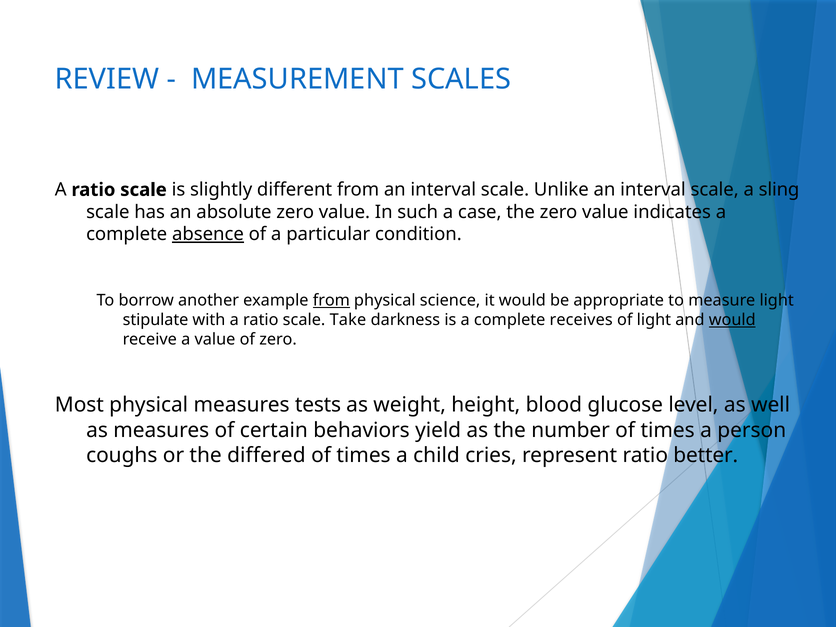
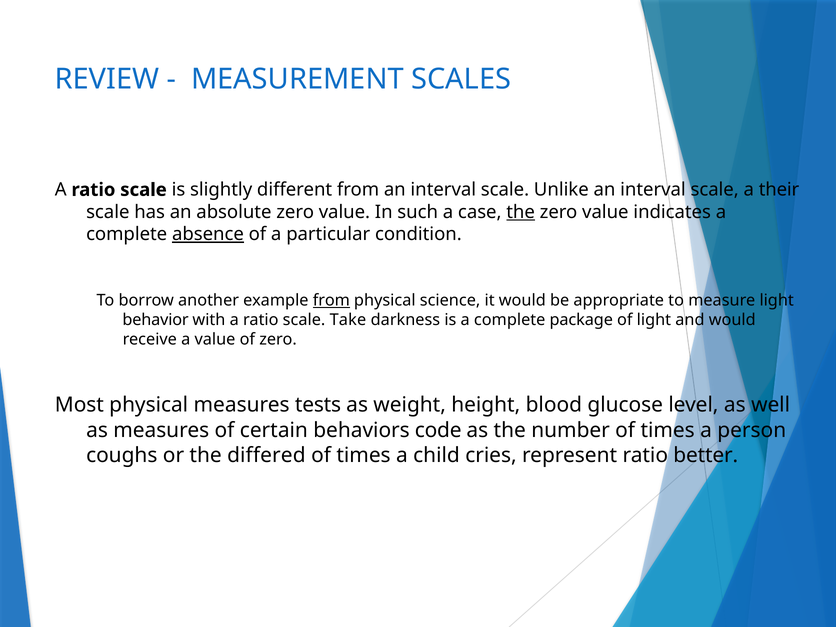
sling: sling -> their (779, 190)
the underline: none -> present (521, 212)
stipulate: stipulate -> behavior (156, 320)
receives: receives -> package (581, 320)
would underline: present -> none (732, 320)
yield: yield -> code (438, 430)
